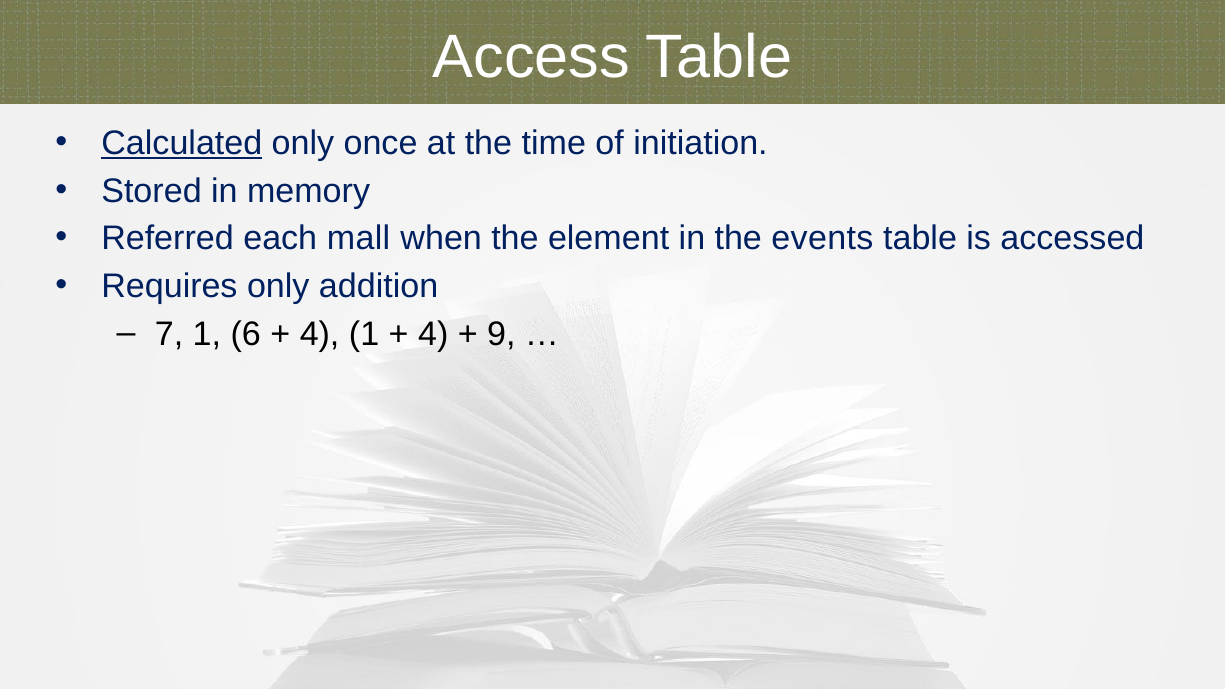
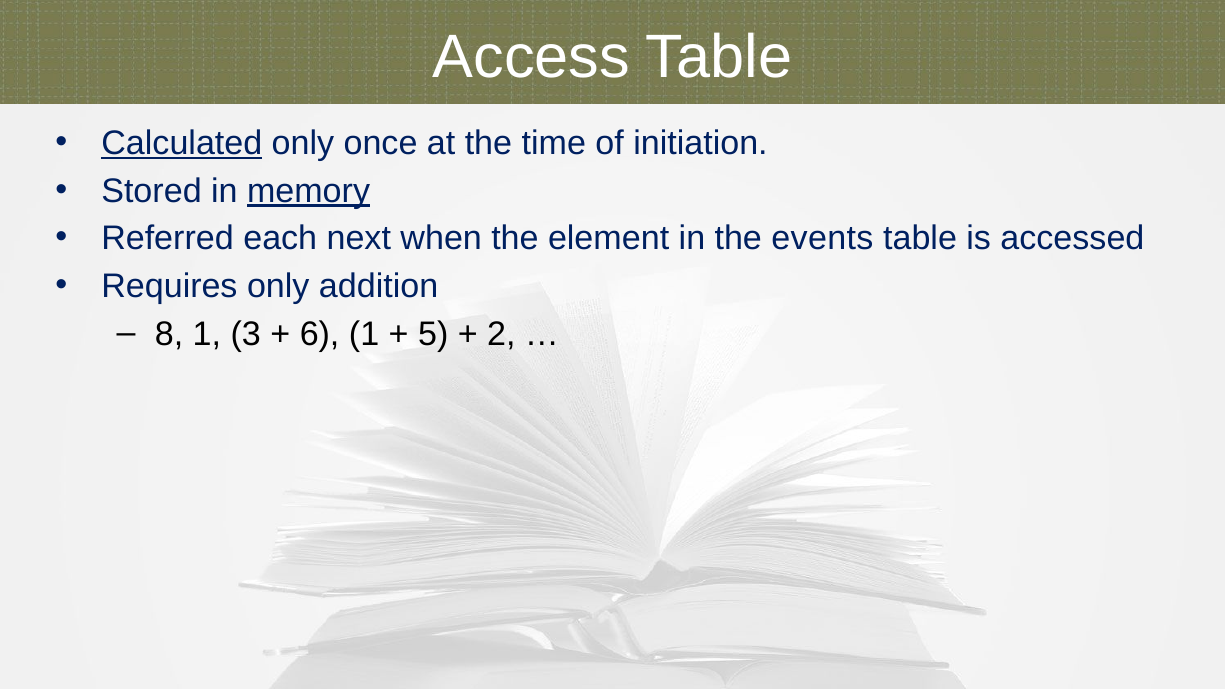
memory underline: none -> present (309, 191)
mall: mall -> next (359, 239)
7: 7 -> 8 (169, 334)
6: 6 -> 3 (246, 334)
4: 4 -> 6 (320, 334)
4: 4 -> 5 (433, 334)
9: 9 -> 2 (501, 334)
